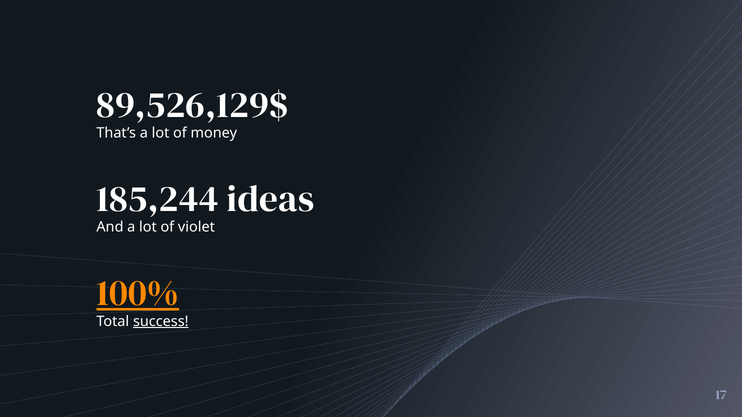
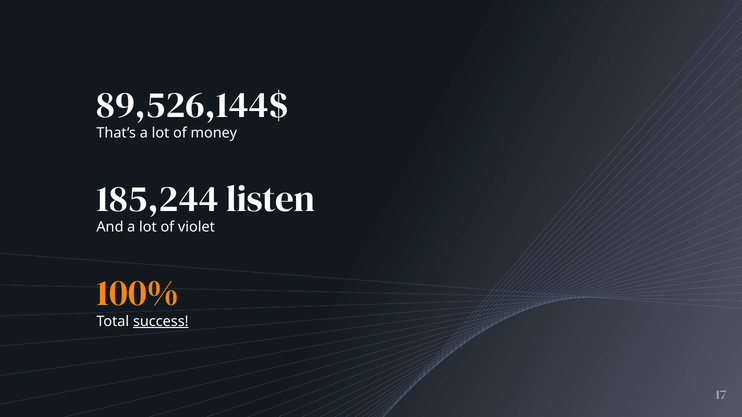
89,526,129$: 89,526,129$ -> 89,526,144$ (192, 105)
ideas: ideas -> listen (271, 199)
100% underline: present -> none (138, 293)
